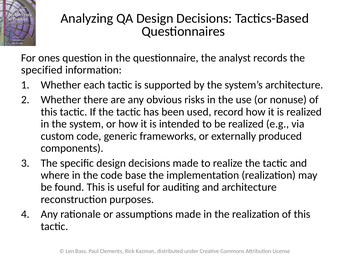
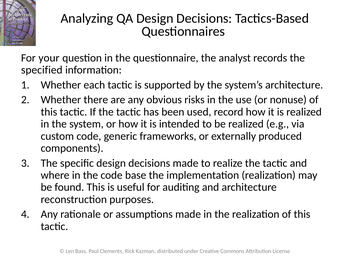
ones: ones -> your (49, 58)
